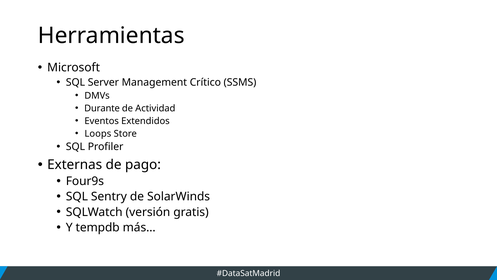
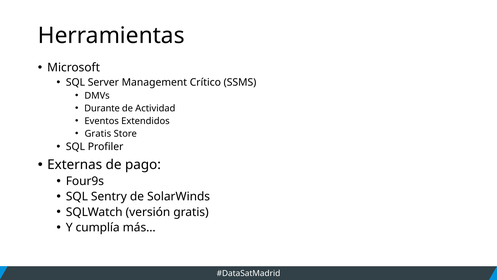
Loops: Loops -> Gratis (98, 133)
tempdb: tempdb -> cumplía (98, 227)
